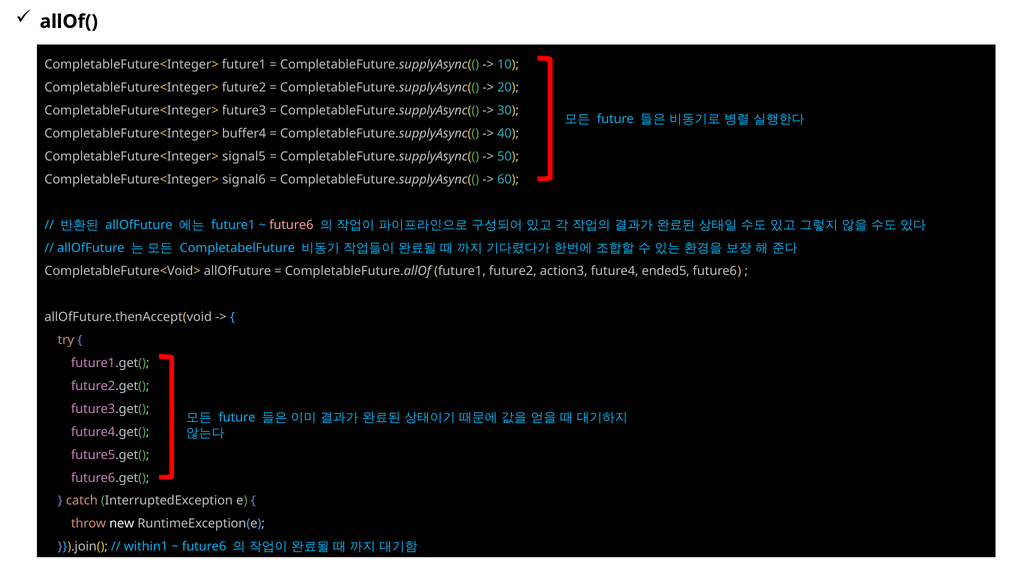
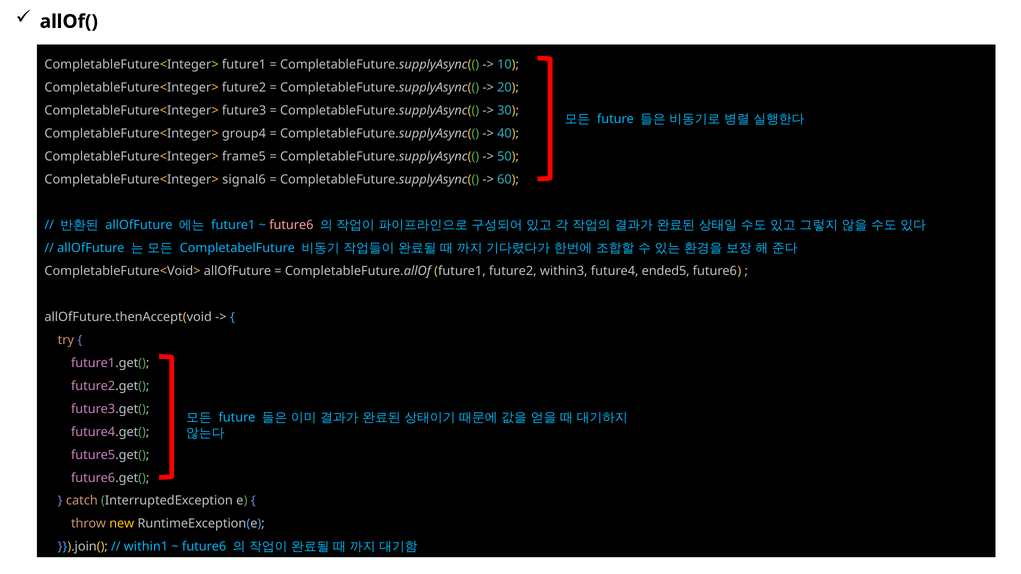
buffer4: buffer4 -> group4 (244, 133)
signal5: signal5 -> frame5 (244, 156)
action3: action3 -> within3 (564, 271)
new colour: white -> yellow (122, 524)
